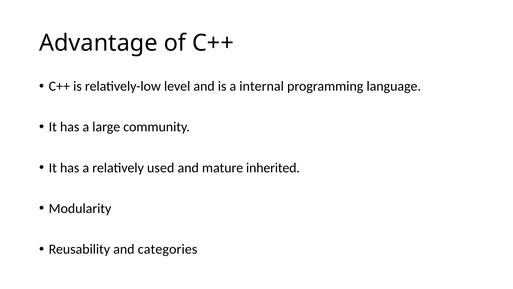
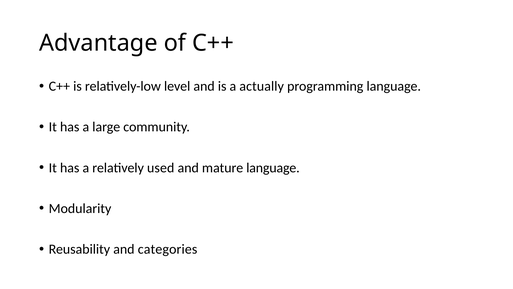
internal: internal -> actually (262, 86)
mature inherited: inherited -> language (273, 168)
